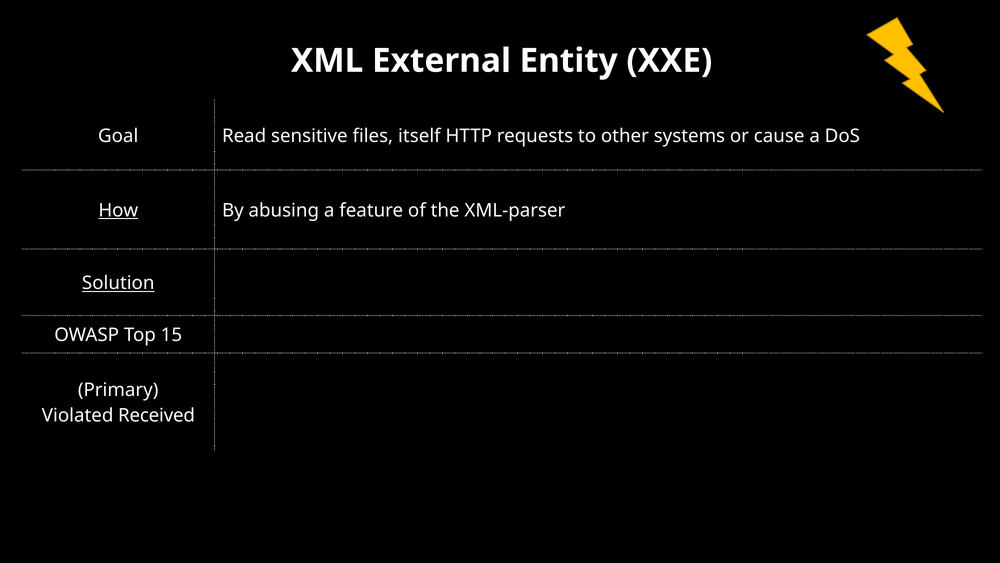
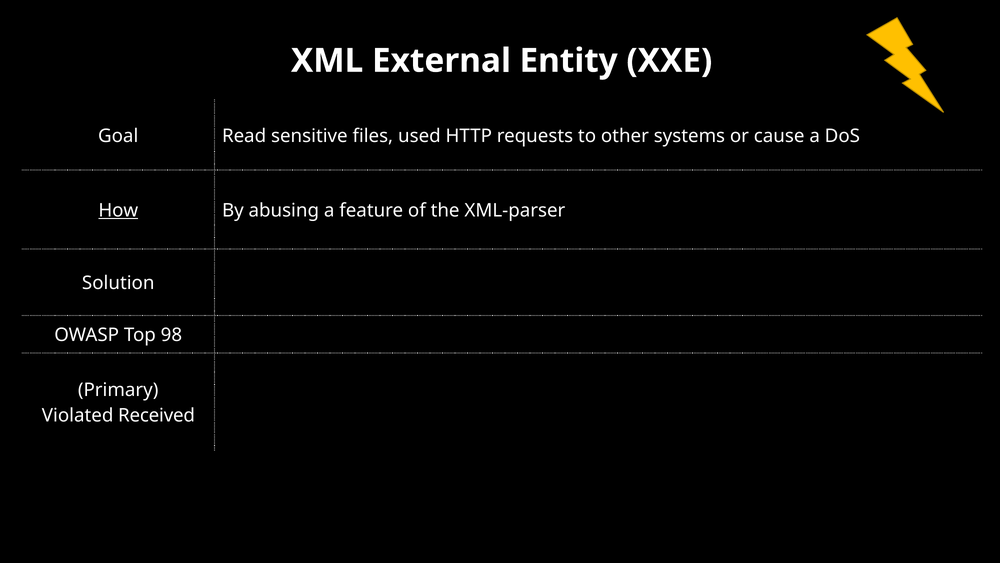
itself: itself -> used (419, 136)
Solution underline: present -> none (118, 283)
15: 15 -> 98 (171, 335)
